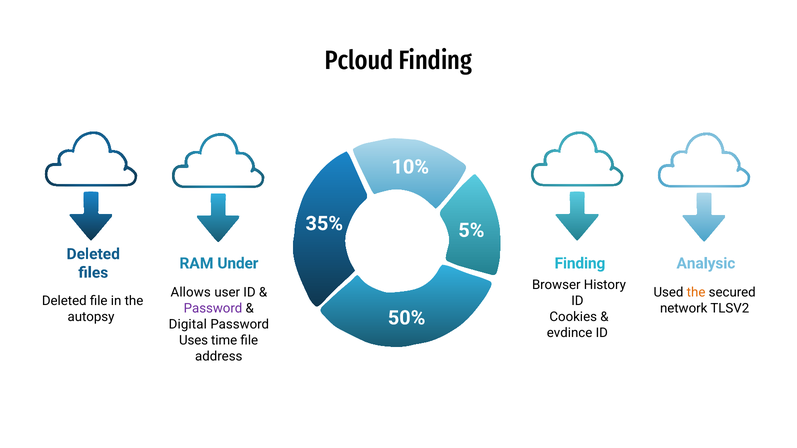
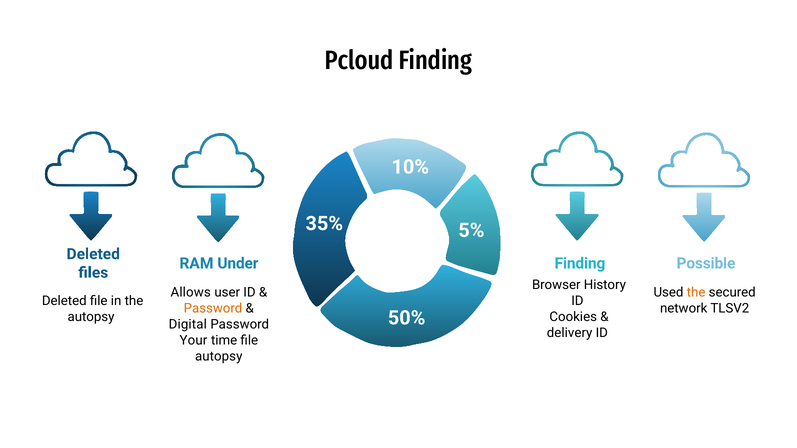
Analysic: Analysic -> Possible (706, 264)
Password colour: purple -> orange (213, 309)
evdince: evdince -> delivery (570, 333)
Uses: Uses -> Your (193, 340)
address: address -> autopsy (219, 356)
